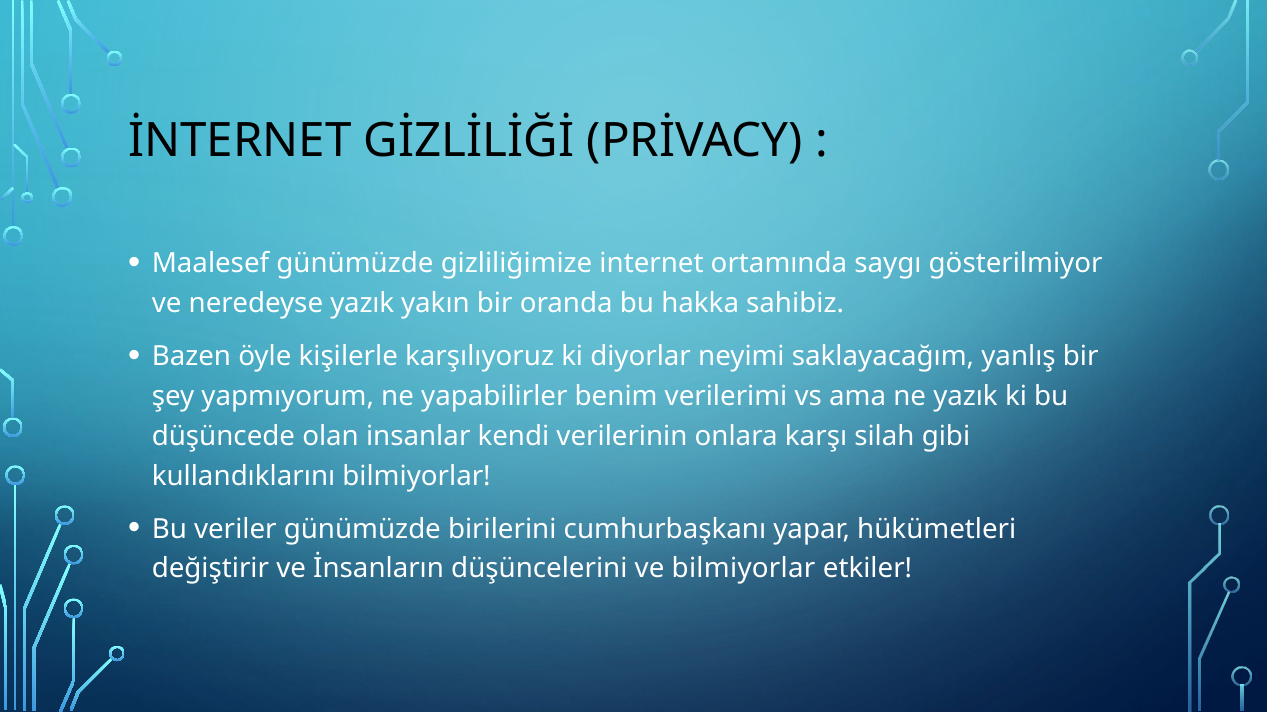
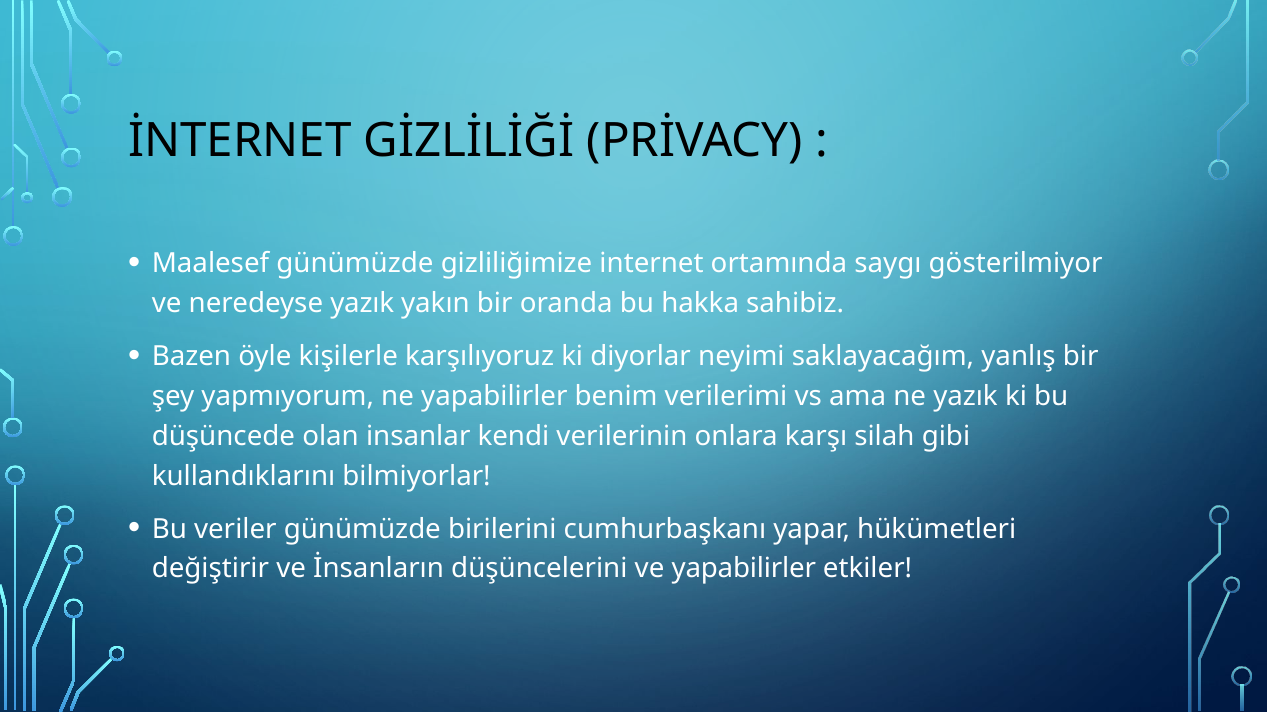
ve bilmiyorlar: bilmiyorlar -> yapabilirler (744, 569)
